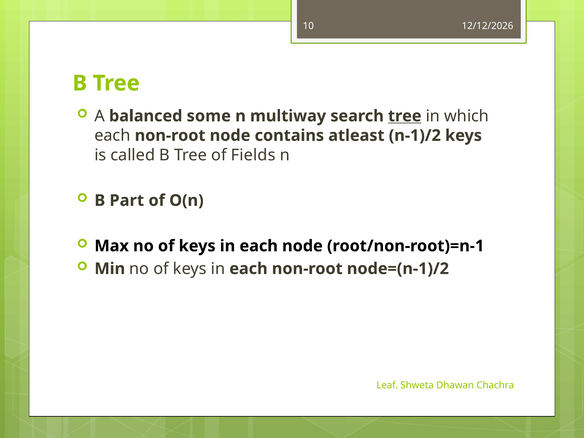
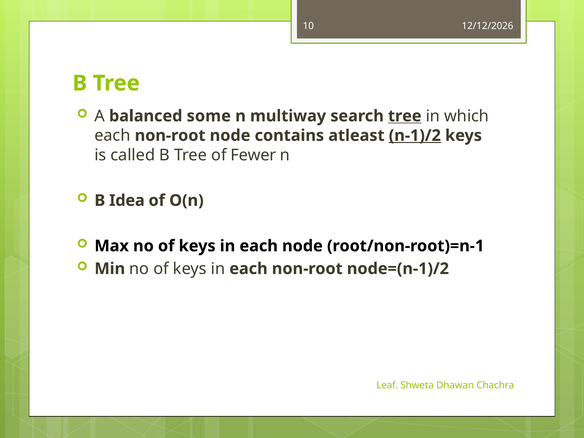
n-1)/2 underline: none -> present (415, 136)
Fields: Fields -> Fewer (253, 155)
Part: Part -> Idea (127, 200)
